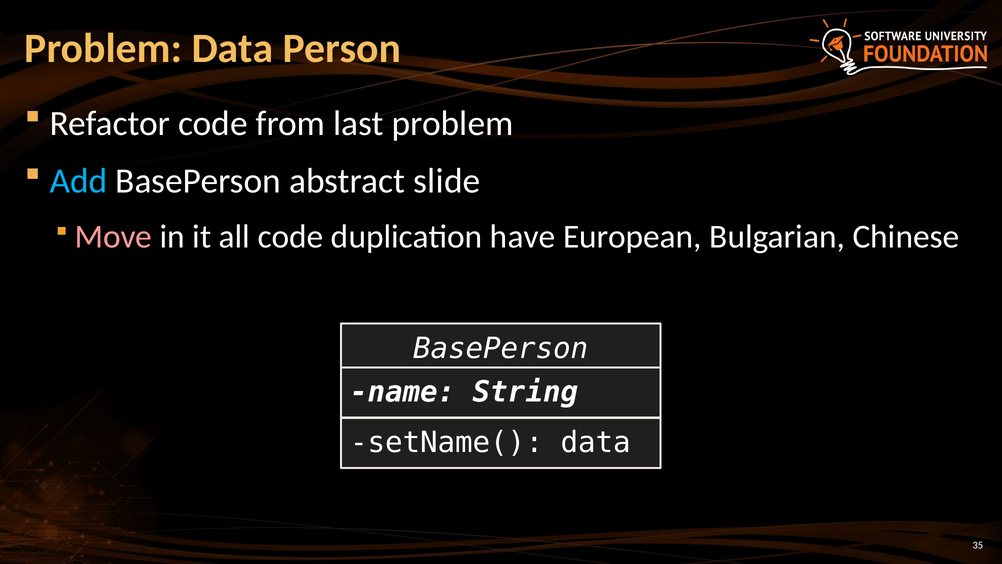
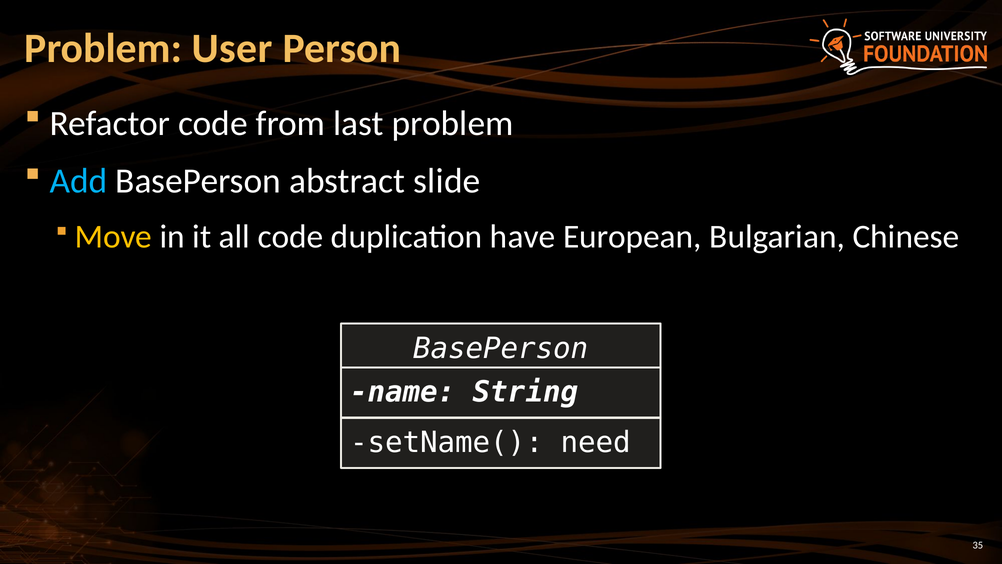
Problem Data: Data -> User (232, 49)
Move colour: pink -> yellow (113, 236)
setName( data: data -> need (596, 442)
